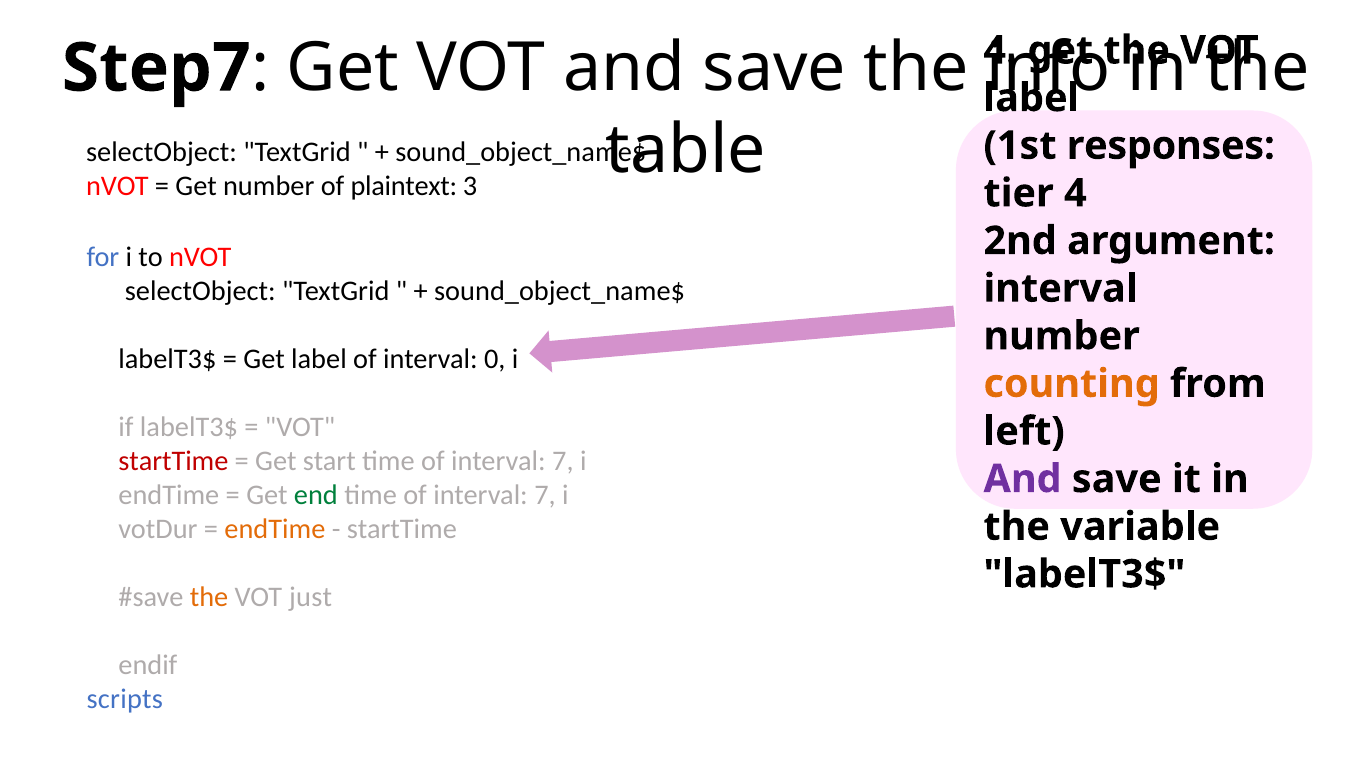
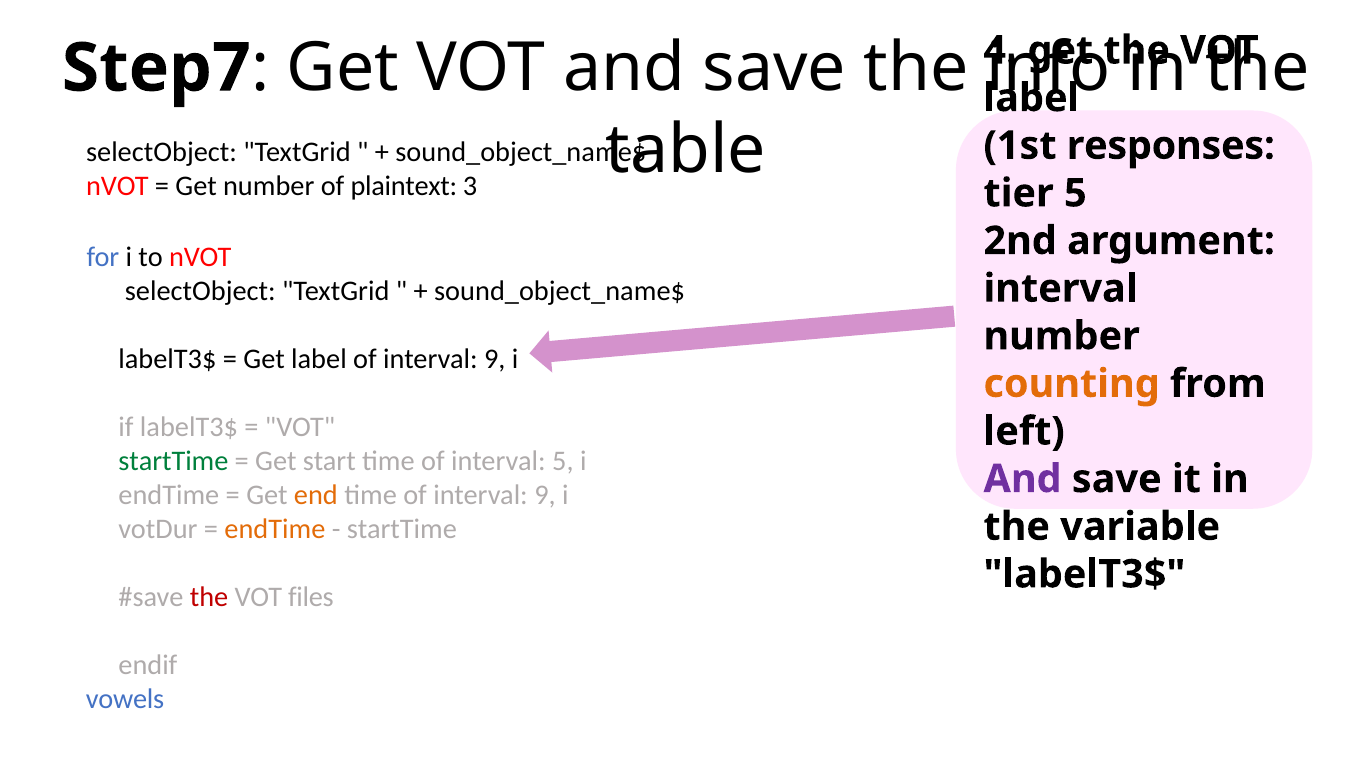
tier 4: 4 -> 5 (1075, 193)
label of interval 0: 0 -> 9 (495, 359)
startTime colour: red -> green (173, 461)
7: 7 -> 5 (563, 461)
end colour: green -> orange (316, 495)
7: 7 -> 9 (545, 495)
the colour: orange -> red (209, 597)
just: just -> files (311, 597)
scripts: scripts -> vowels (125, 699)
